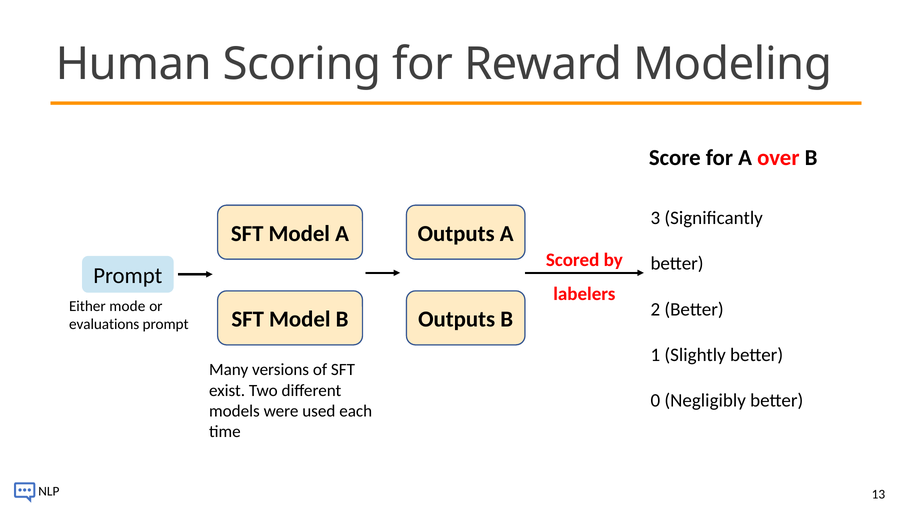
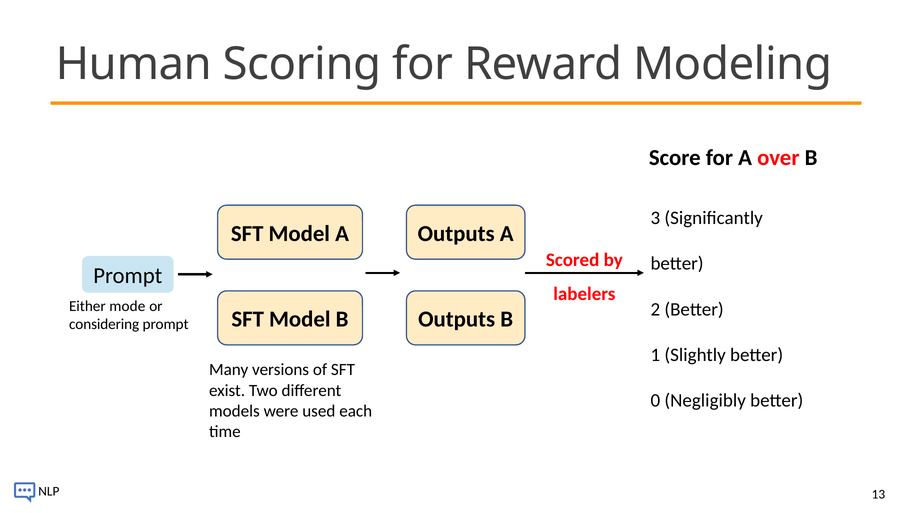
evaluations: evaluations -> considering (104, 324)
